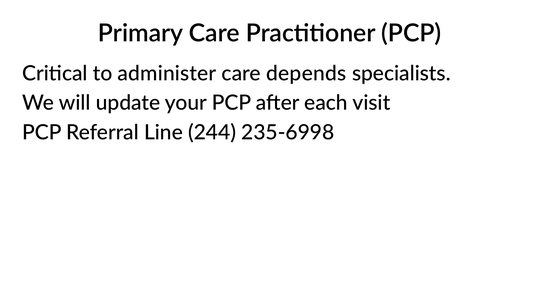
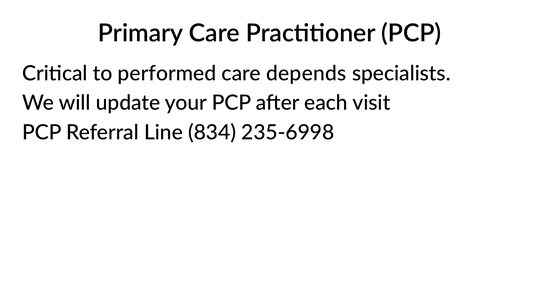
administer: administer -> performed (167, 74)
244: 244 -> 834 (212, 133)
